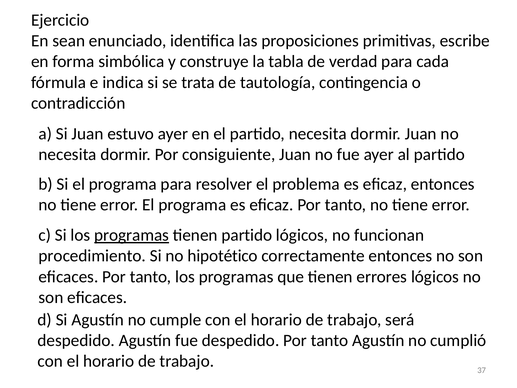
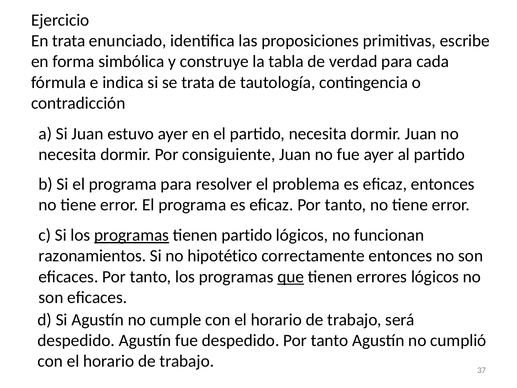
En sean: sean -> trata (69, 41)
procedimiento: procedimiento -> razonamientos (92, 256)
que underline: none -> present (291, 276)
